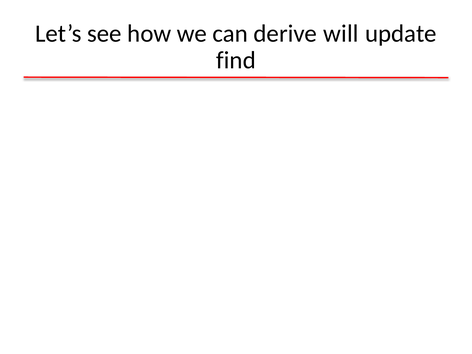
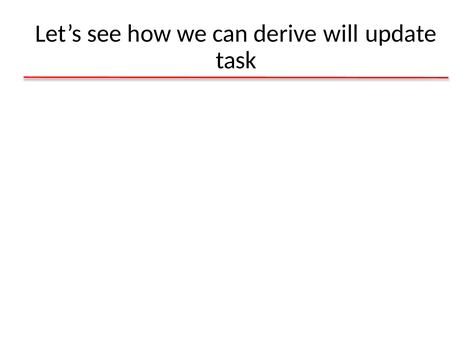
find: find -> task (236, 60)
